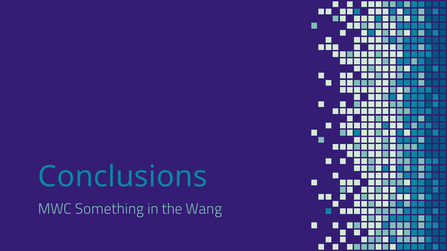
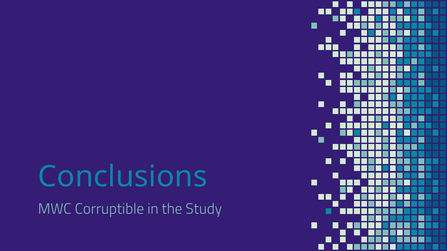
Something: Something -> Corruptible (109, 209)
Wang: Wang -> Study (204, 209)
